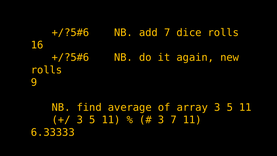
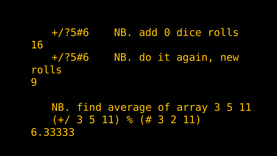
add 7: 7 -> 0 (167, 33)
3 7: 7 -> 2 (174, 120)
